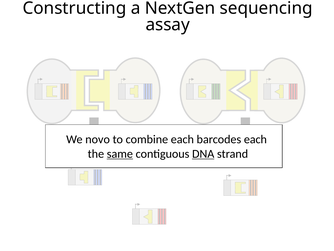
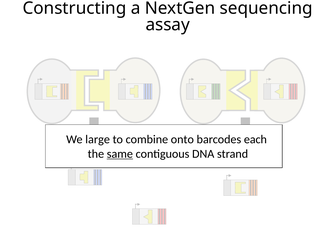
novo: novo -> large (98, 139)
combine each: each -> onto (182, 139)
DNA underline: present -> none (203, 154)
